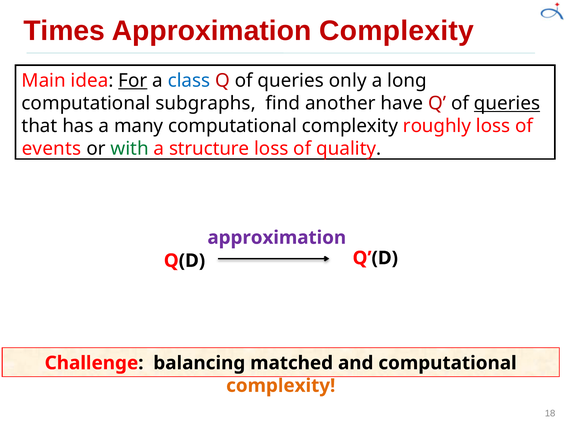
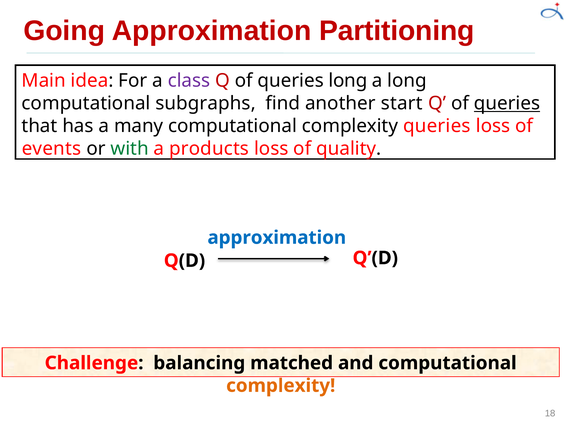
Times: Times -> Going (64, 31)
Approximation Complexity: Complexity -> Partitioning (397, 31)
For underline: present -> none (133, 81)
class colour: blue -> purple (189, 81)
queries only: only -> long (348, 81)
have: have -> start (402, 103)
complexity roughly: roughly -> queries (437, 126)
structure: structure -> products (209, 149)
approximation colour: purple -> blue (277, 238)
